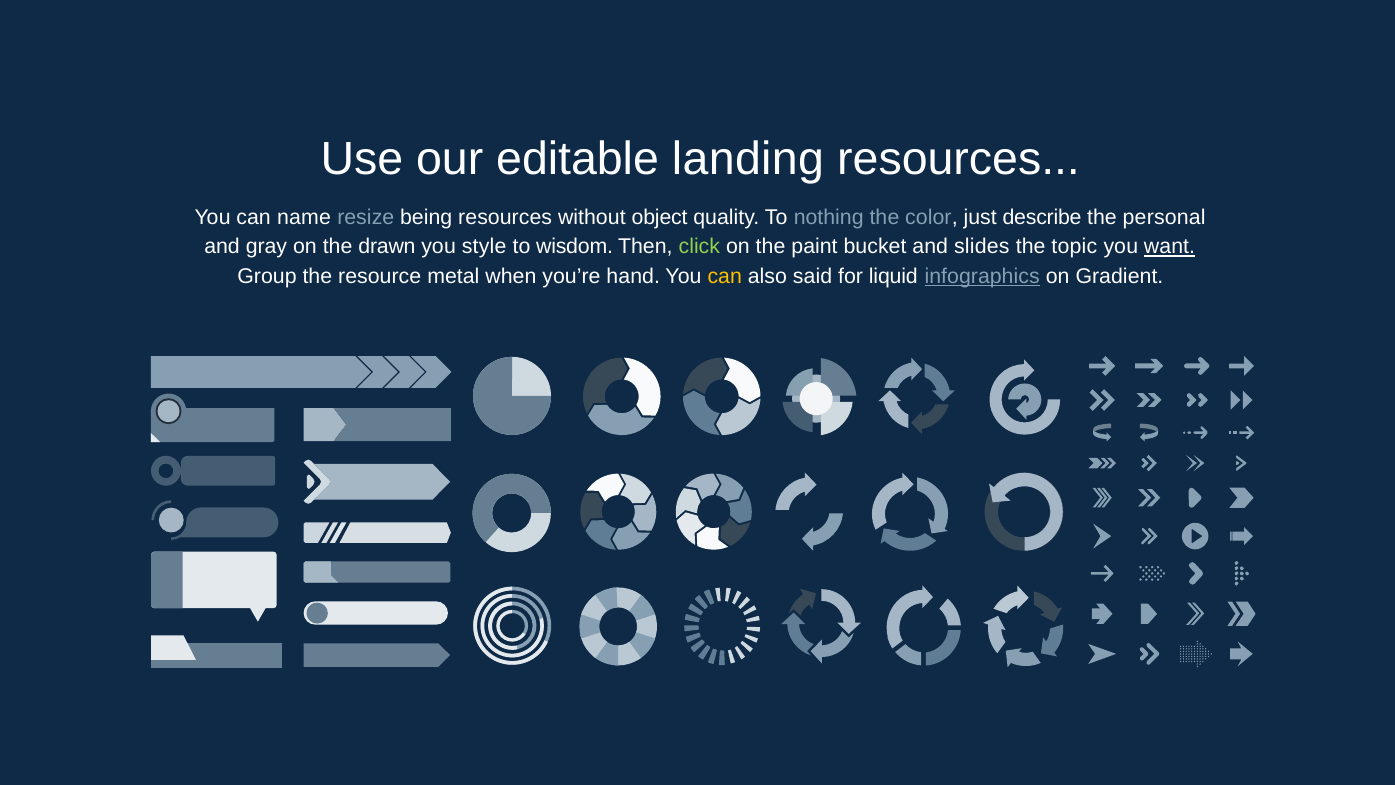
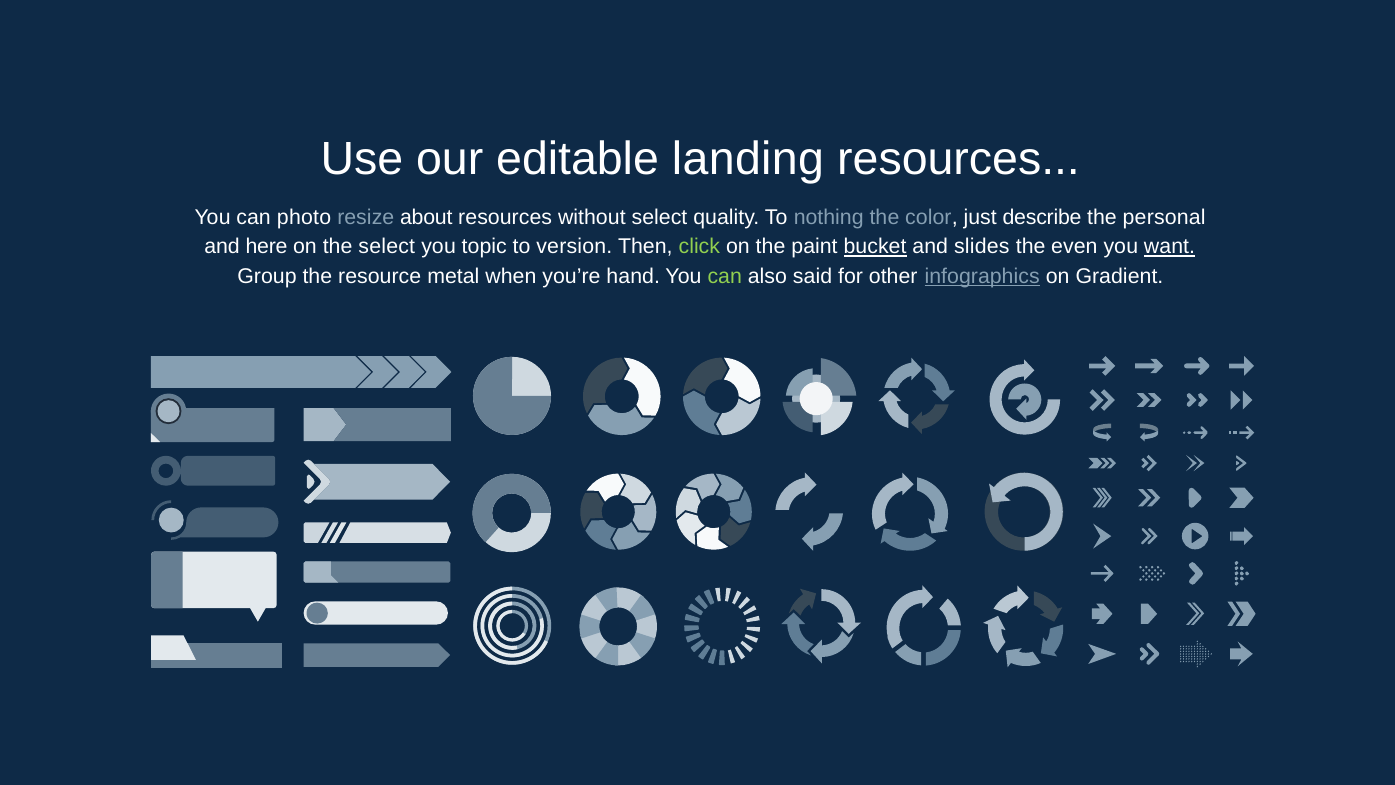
name: name -> photo (304, 217)
being: being -> about (426, 217)
without object: object -> select (659, 217)
gray: gray -> here (267, 247)
the drawn: drawn -> select (387, 247)
style: style -> topic (484, 247)
wisdom: wisdom -> version (574, 247)
bucket underline: none -> present (875, 247)
topic: topic -> even (1074, 247)
can colour: yellow -> light green (725, 276)
liquid: liquid -> other (893, 276)
